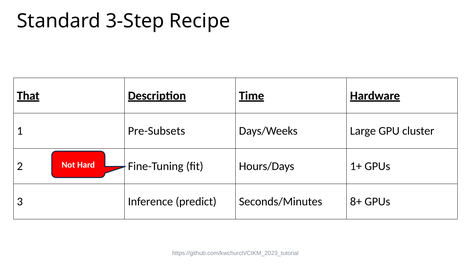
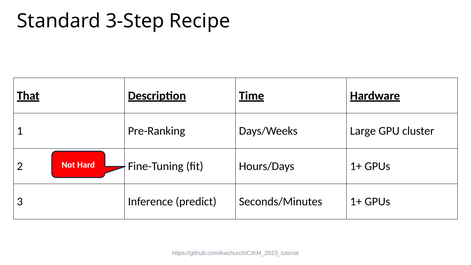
Pre-Subsets: Pre-Subsets -> Pre-Ranking (157, 131)
Seconds/Minutes 8+: 8+ -> 1+ (356, 202)
